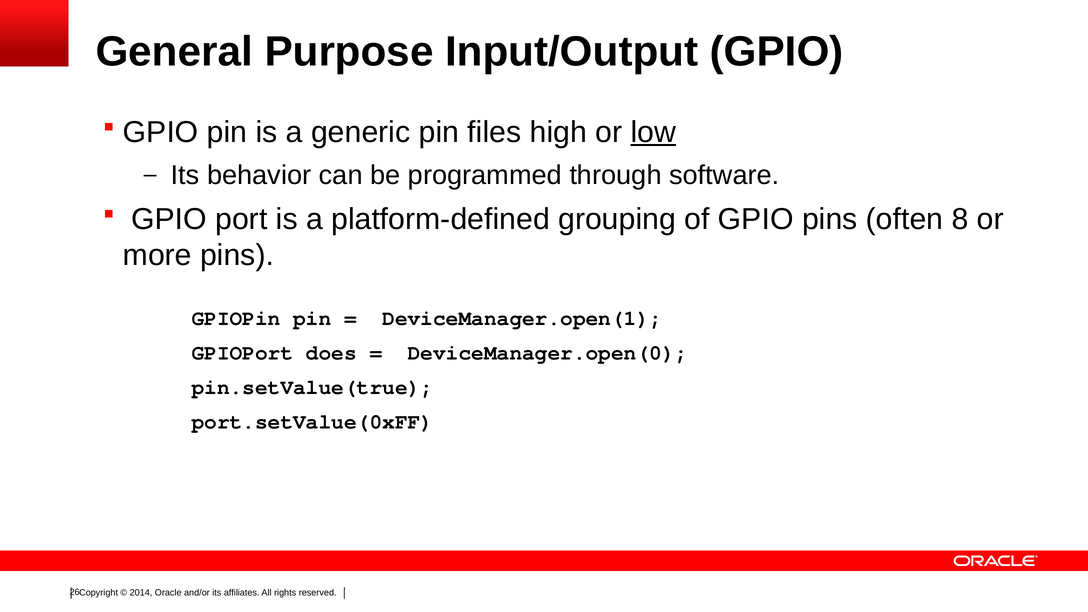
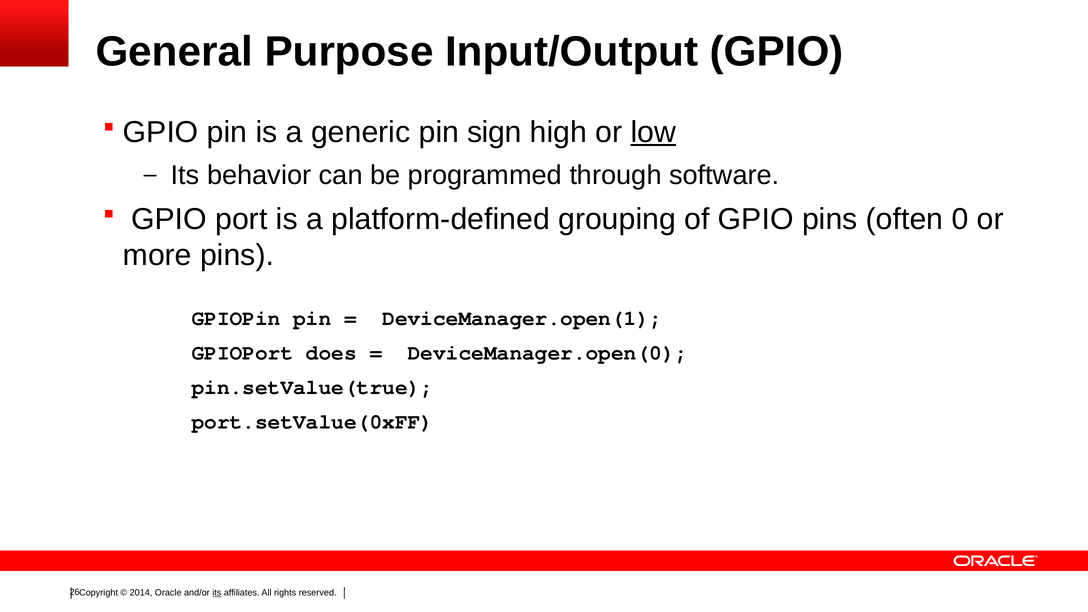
files: files -> sign (494, 132)
8: 8 -> 0 (960, 219)
its underline: none -> present (217, 593)
